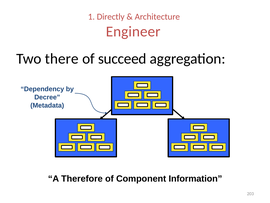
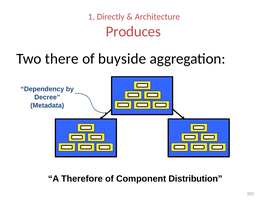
Engineer: Engineer -> Produces (133, 31)
succeed: succeed -> buyside (122, 59)
Information: Information -> Distribution (195, 178)
